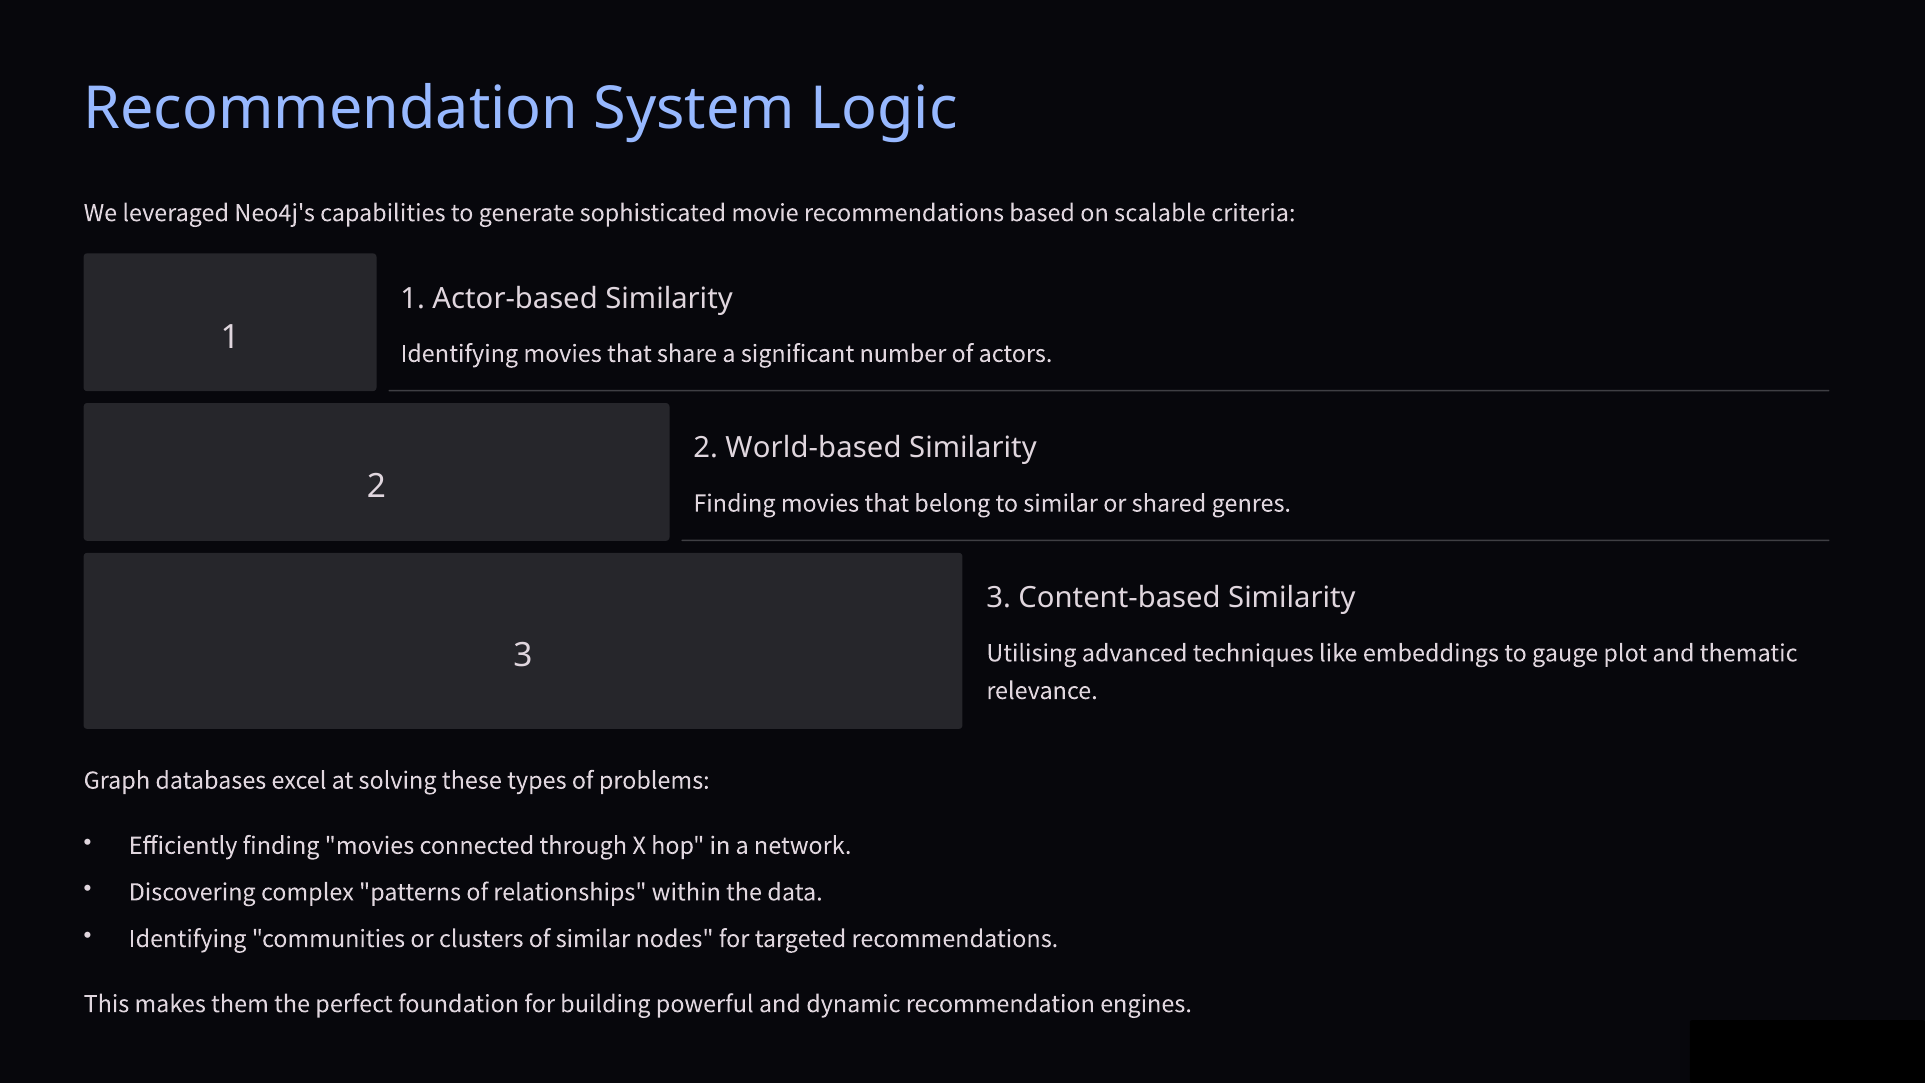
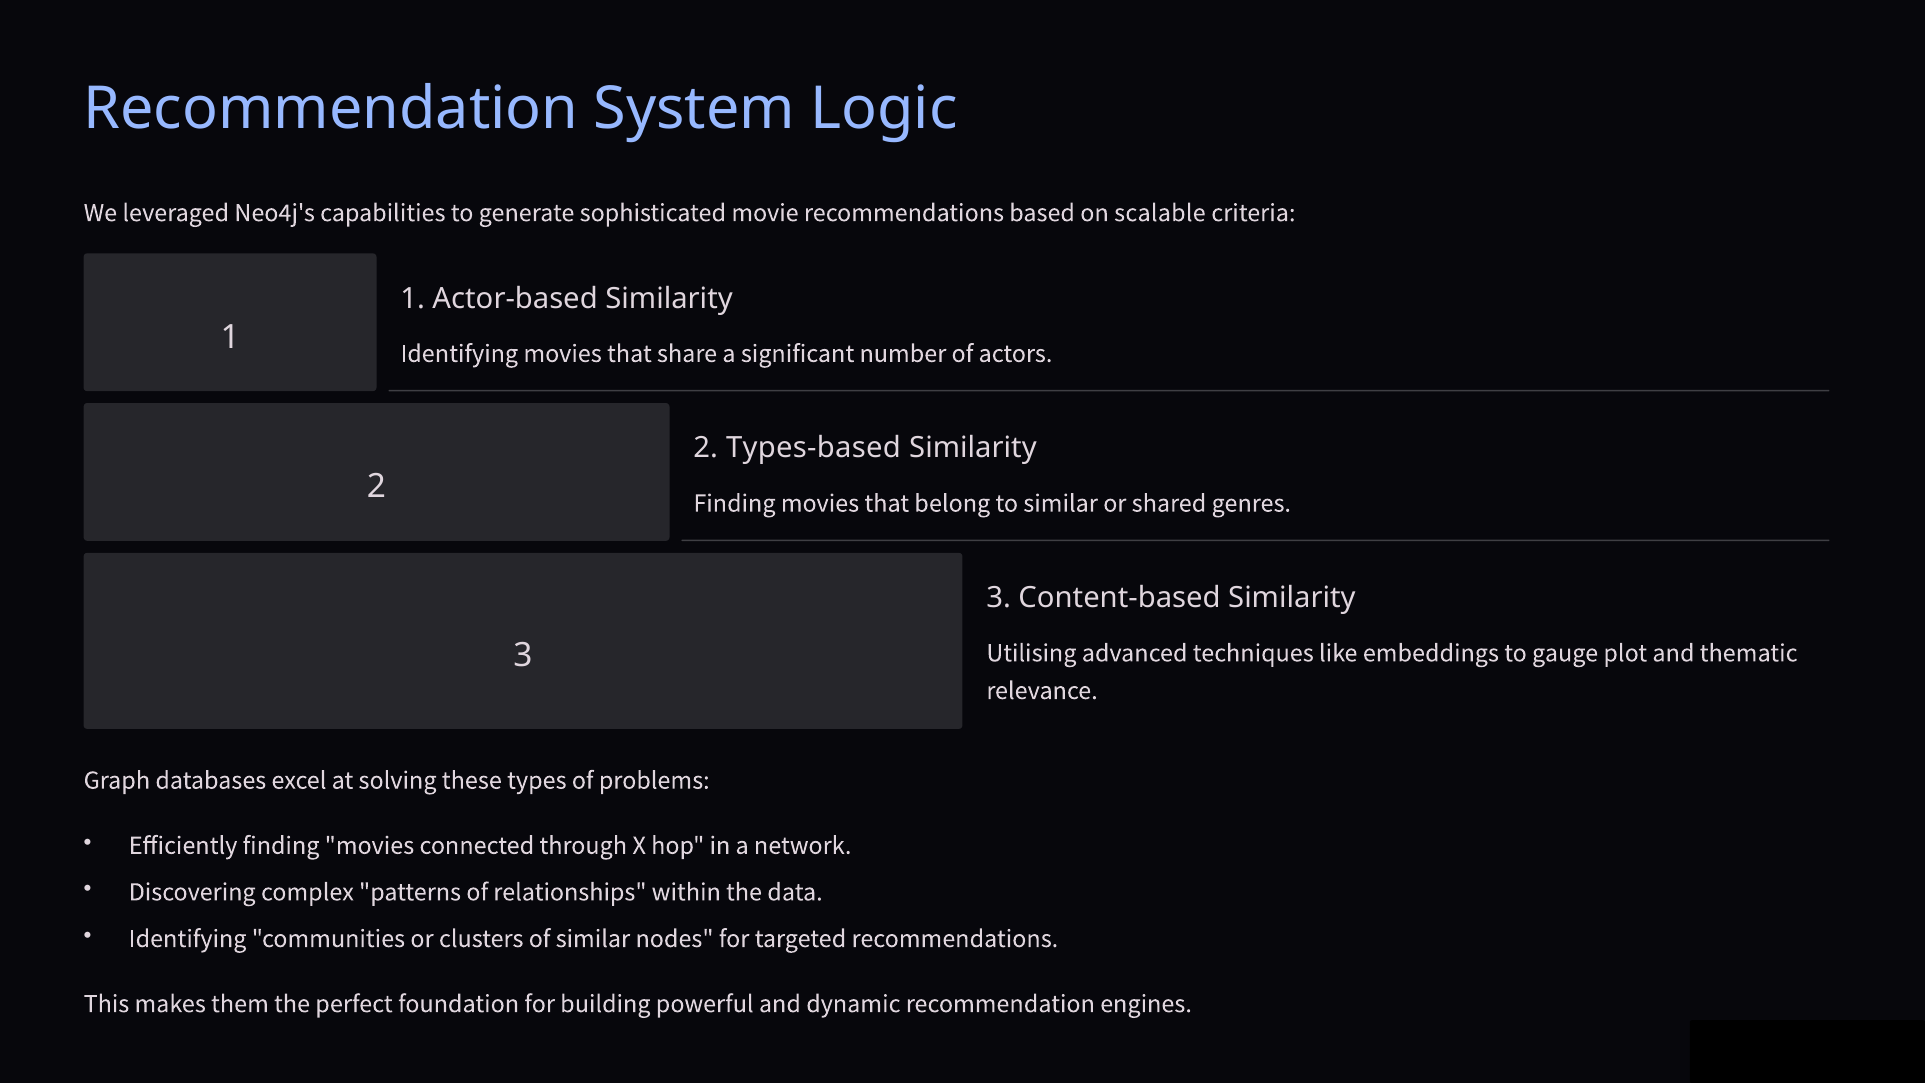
World-based: World-based -> Types-based (813, 448)
